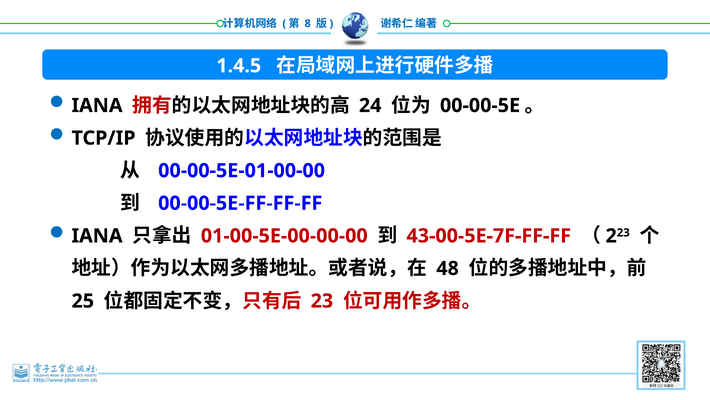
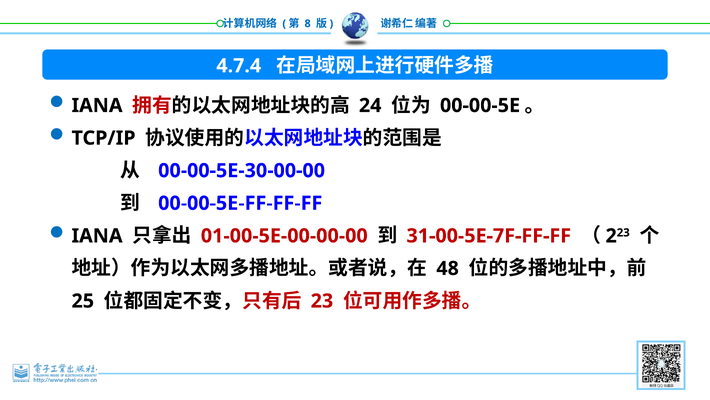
1.4.5: 1.4.5 -> 4.7.4 (239, 66)
00-00-5E-01-00-00: 00-00-5E-01-00-00 -> 00-00-5E-30-00-00 (242, 170)
43-00-5E-7F-FF-FF: 43-00-5E-7F-FF-FF -> 31-00-5E-7F-FF-FF (489, 236)
